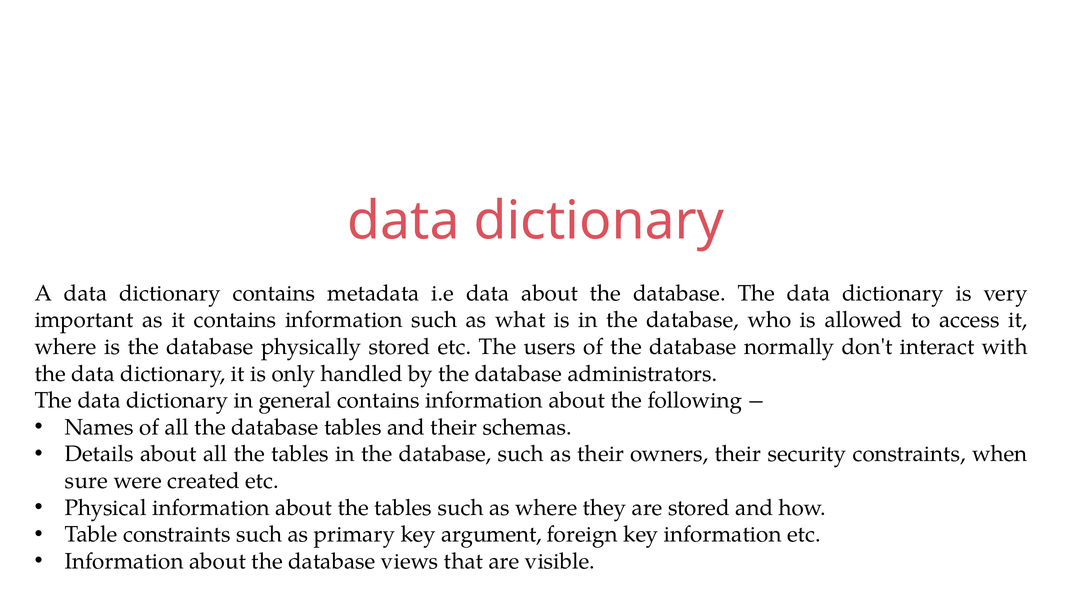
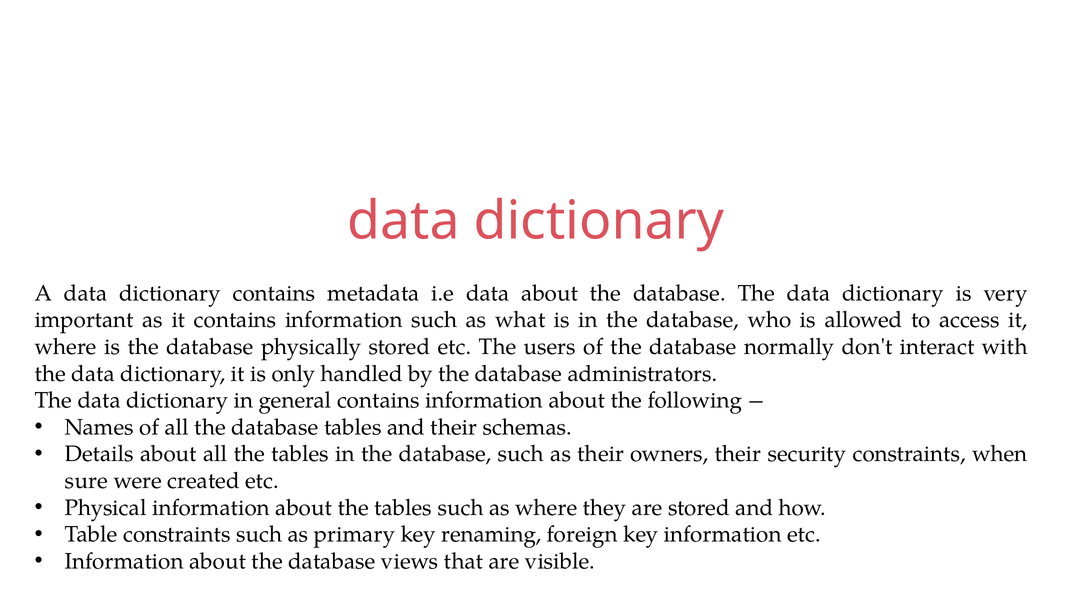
argument: argument -> renaming (491, 534)
